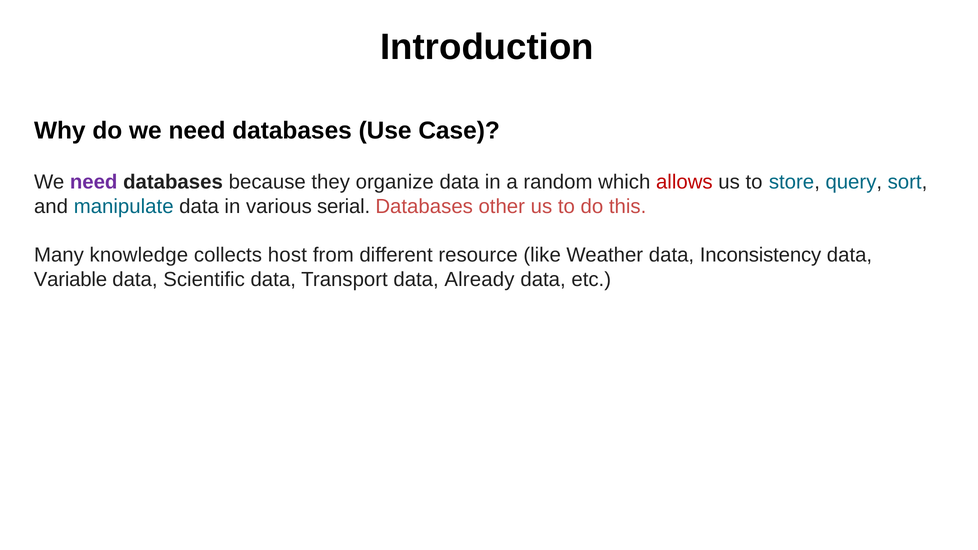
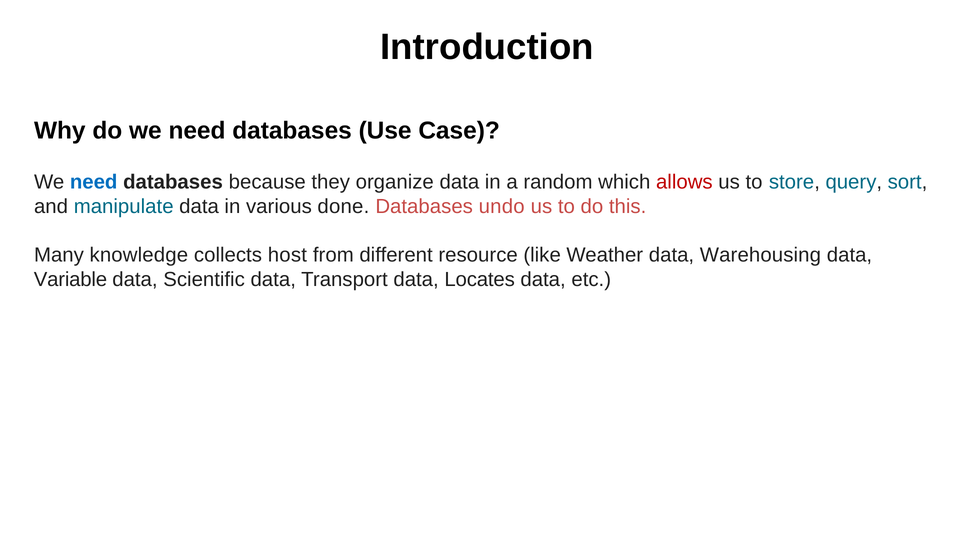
need colour: purple -> blue (94, 182)
serial: serial -> done (343, 206)
other: other -> undo (502, 206)
Inconsistency: Inconsistency -> Warehousing (760, 255)
Already: Already -> Locates (480, 280)
